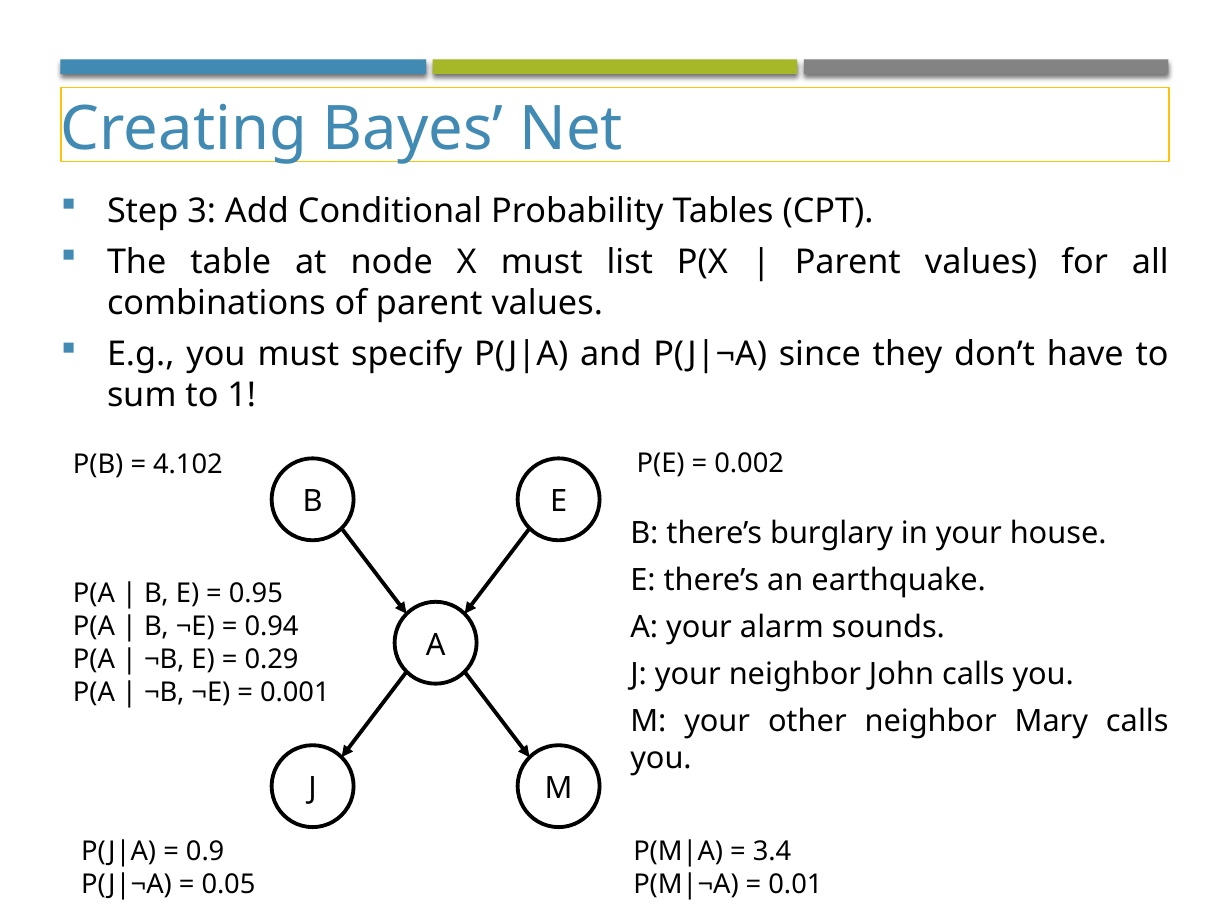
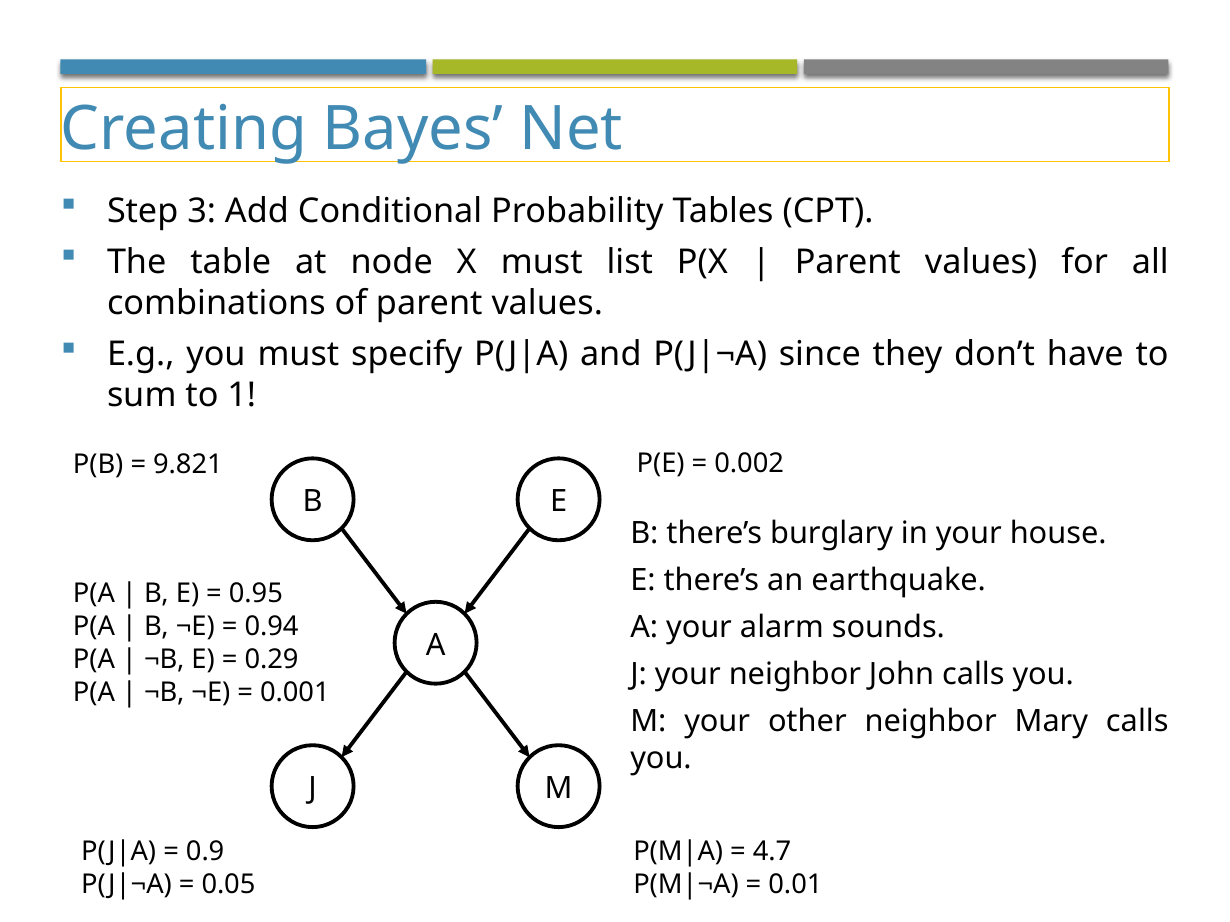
4.102: 4.102 -> 9.821 (188, 464)
3.4: 3.4 -> 4.7 (772, 852)
